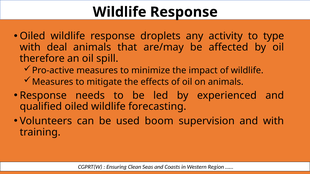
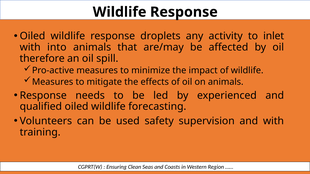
type: type -> inlet (274, 36)
deal: deal -> into (57, 47)
boom: boom -> safety (159, 121)
